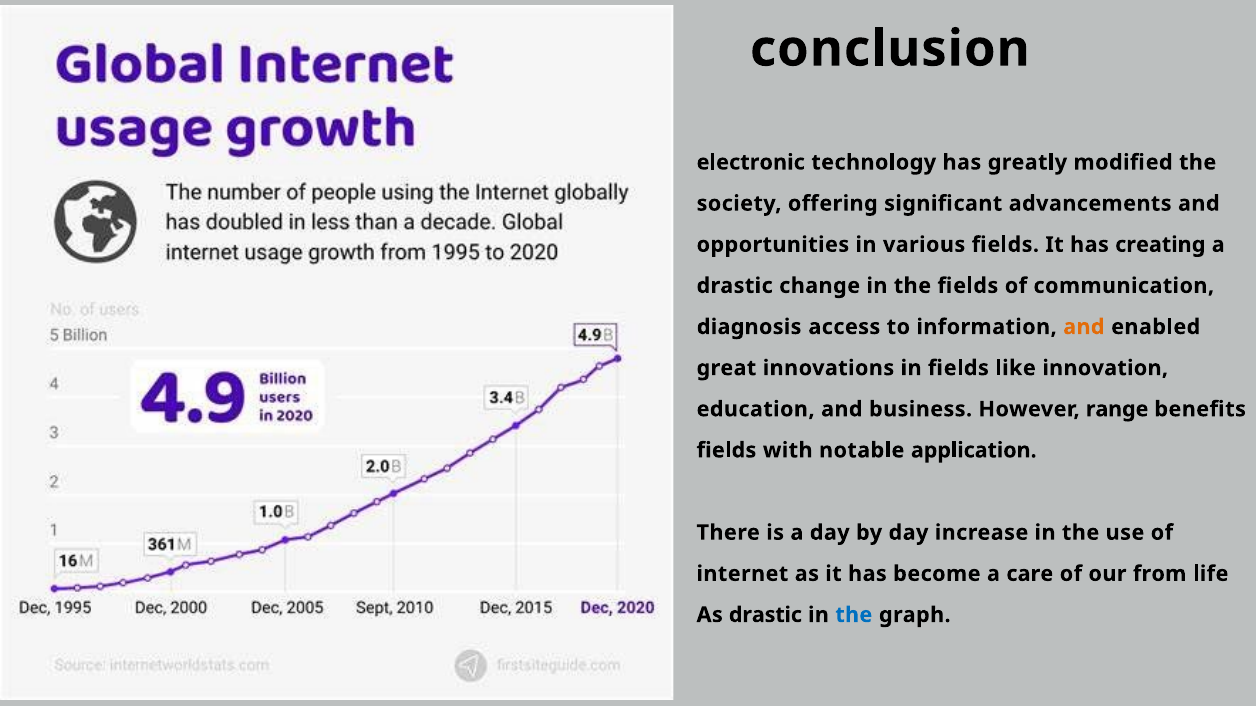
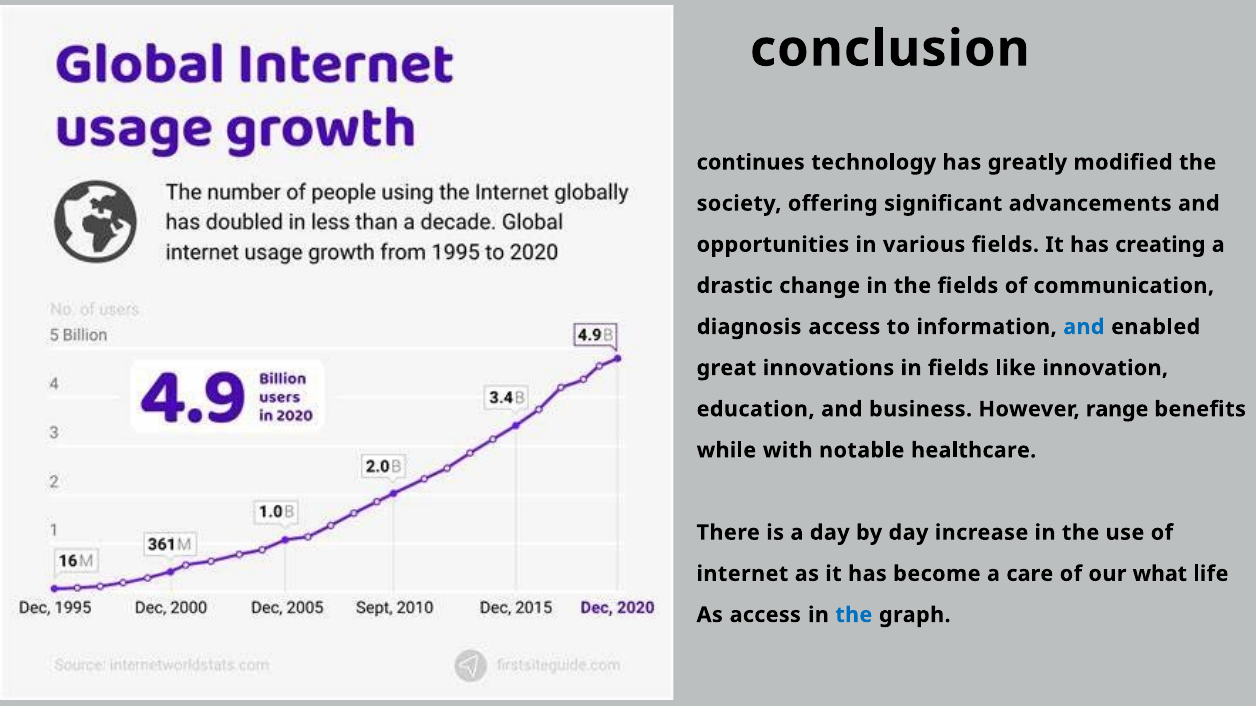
electronic: electronic -> continues (751, 162)
and colour: orange -> blue (1084, 327)
fields: fields -> while (726, 451)
application: application -> healthcare (974, 451)
from: from -> what (1160, 574)
As drastic: drastic -> access (765, 615)
